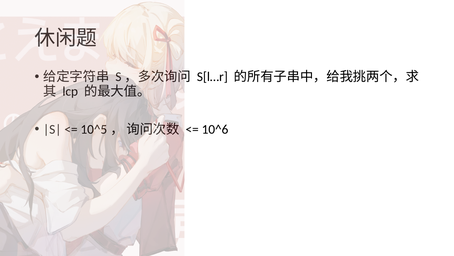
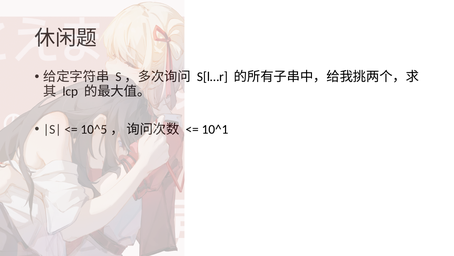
10^6: 10^6 -> 10^1 (215, 129)
